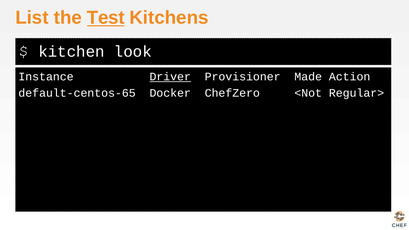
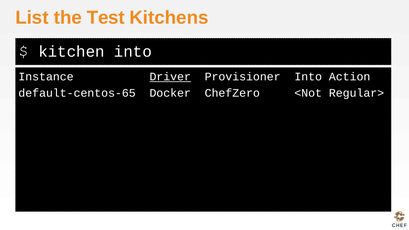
Test underline: present -> none (106, 18)
kitchen look: look -> into (133, 52)
Provisioner Made: Made -> Into (308, 77)
